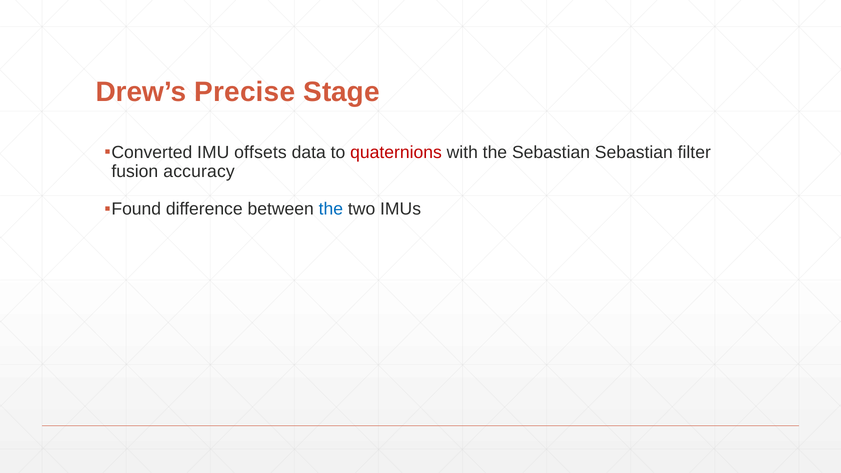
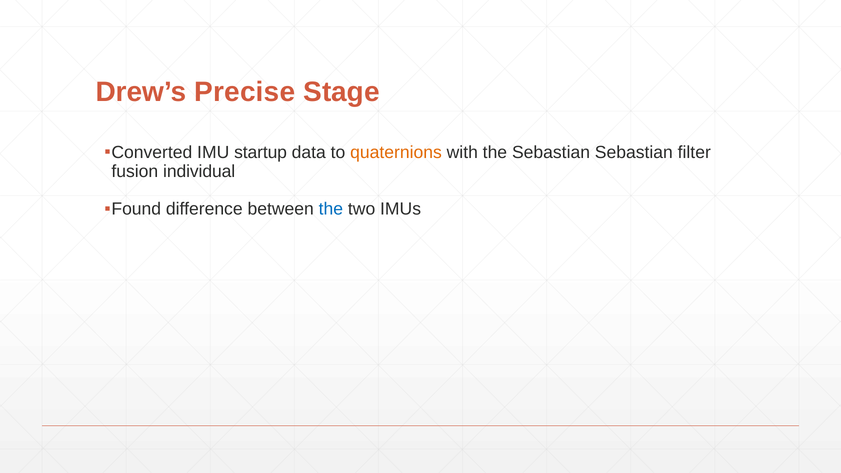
offsets: offsets -> startup (261, 152)
quaternions colour: red -> orange (396, 152)
accuracy: accuracy -> individual (199, 171)
